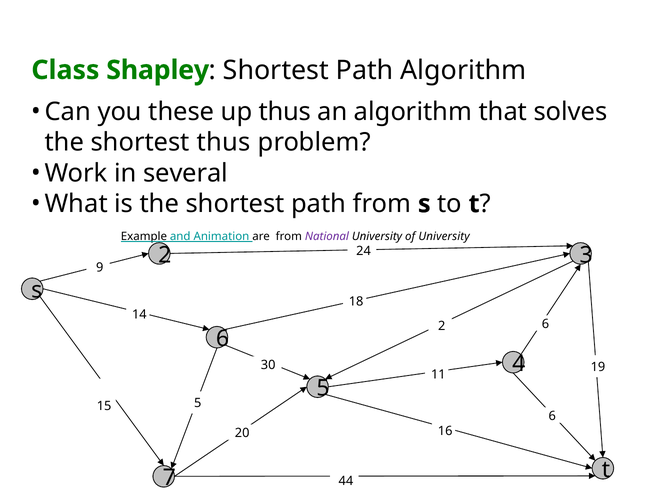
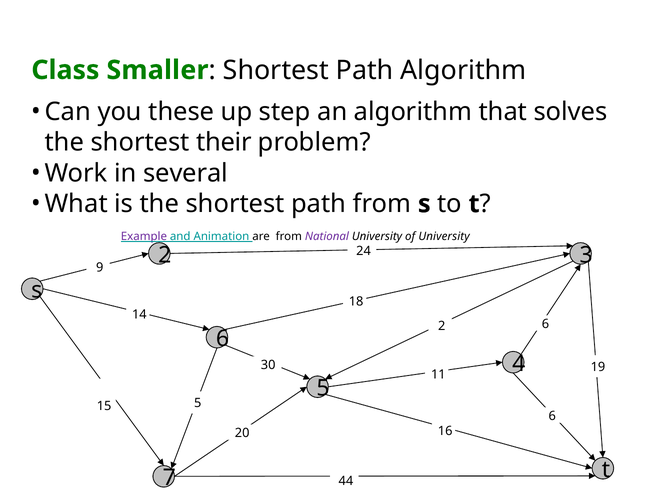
Shapley: Shapley -> Smaller (157, 70)
up thus: thus -> step (285, 112)
shortest thus: thus -> their (224, 142)
Example colour: black -> purple (144, 236)
